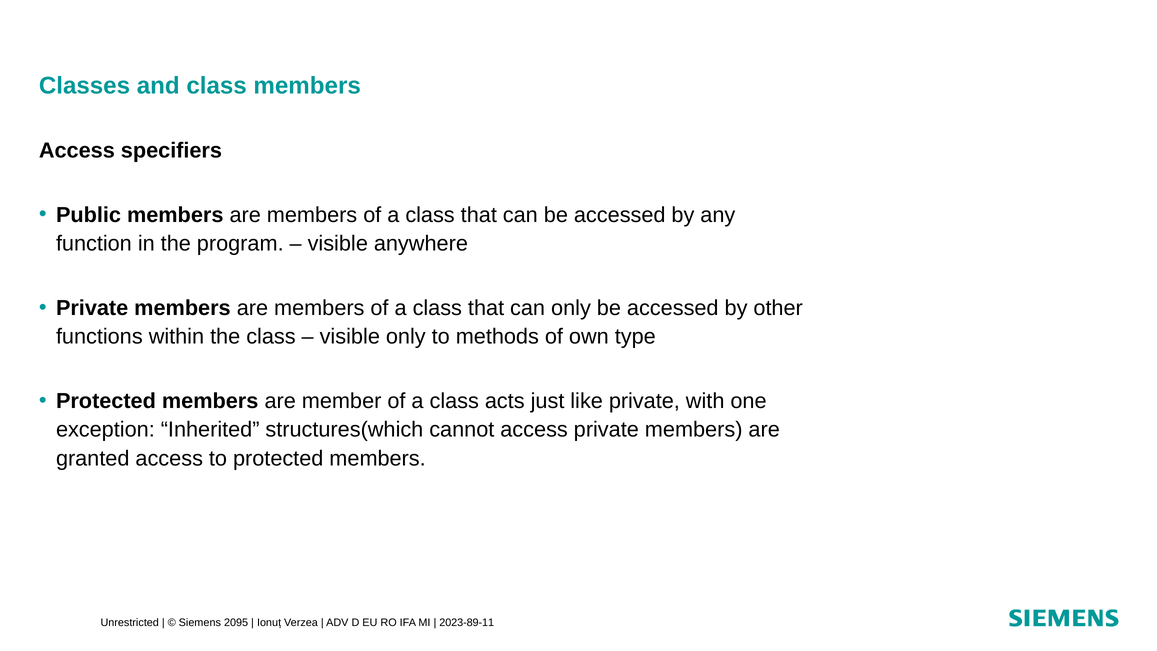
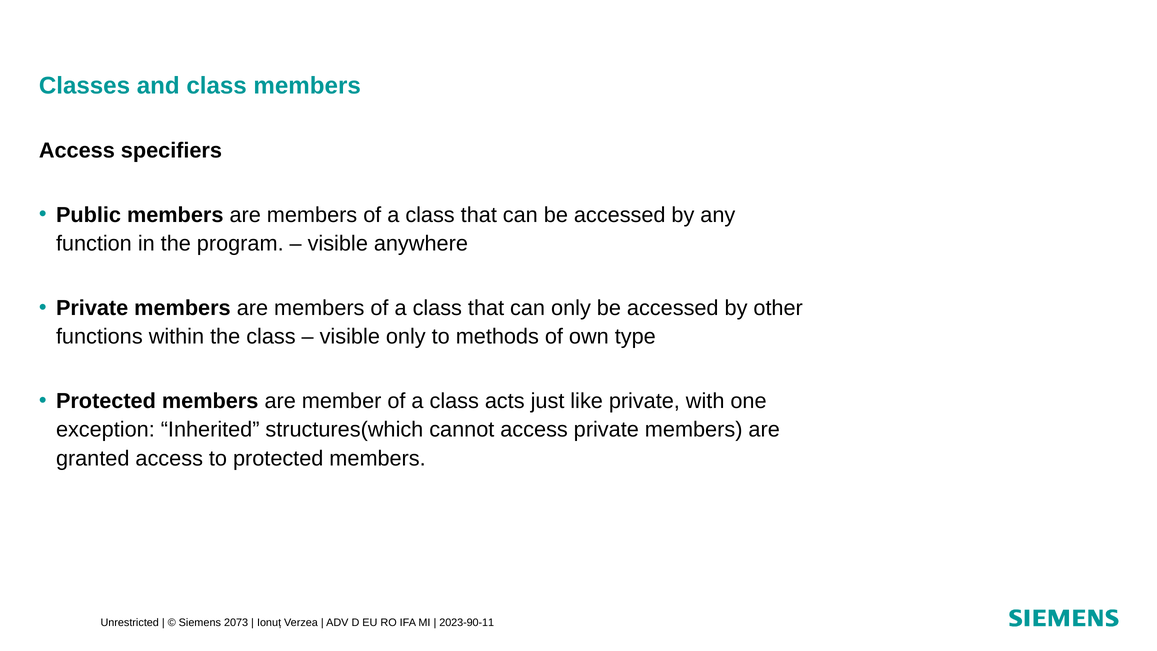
2095: 2095 -> 2073 (236, 623)
2023-89-11: 2023-89-11 -> 2023-90-11 (467, 623)
